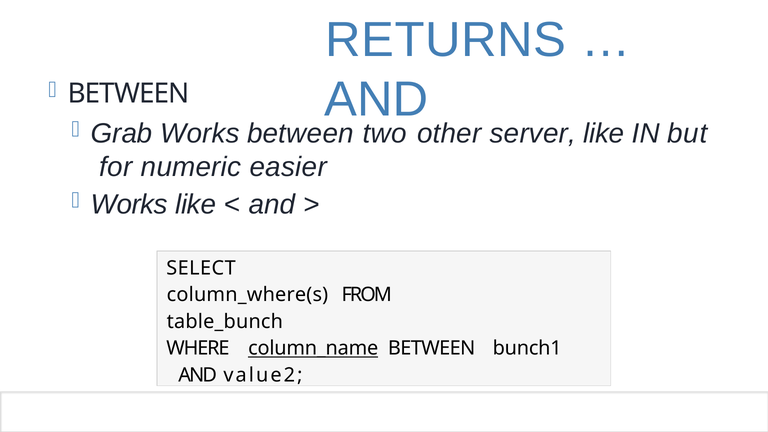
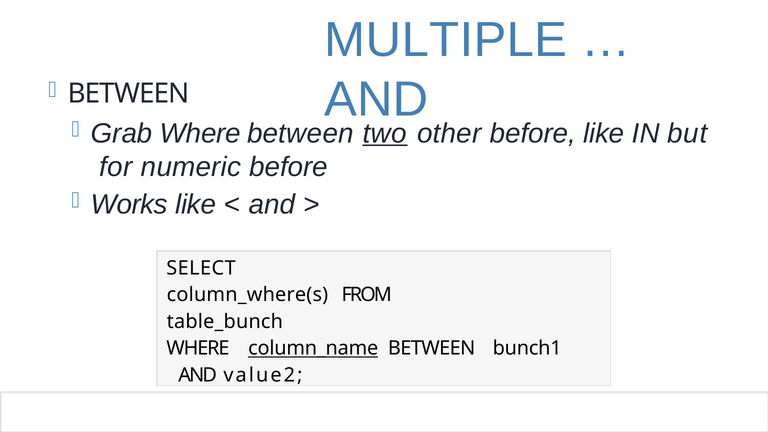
RETURNS: RETURNS -> MULTIPLE (446, 40)
Grab Works: Works -> Where (200, 133)
two underline: none -> present (385, 133)
other server: server -> before (533, 133)
numeric easier: easier -> before (288, 167)
